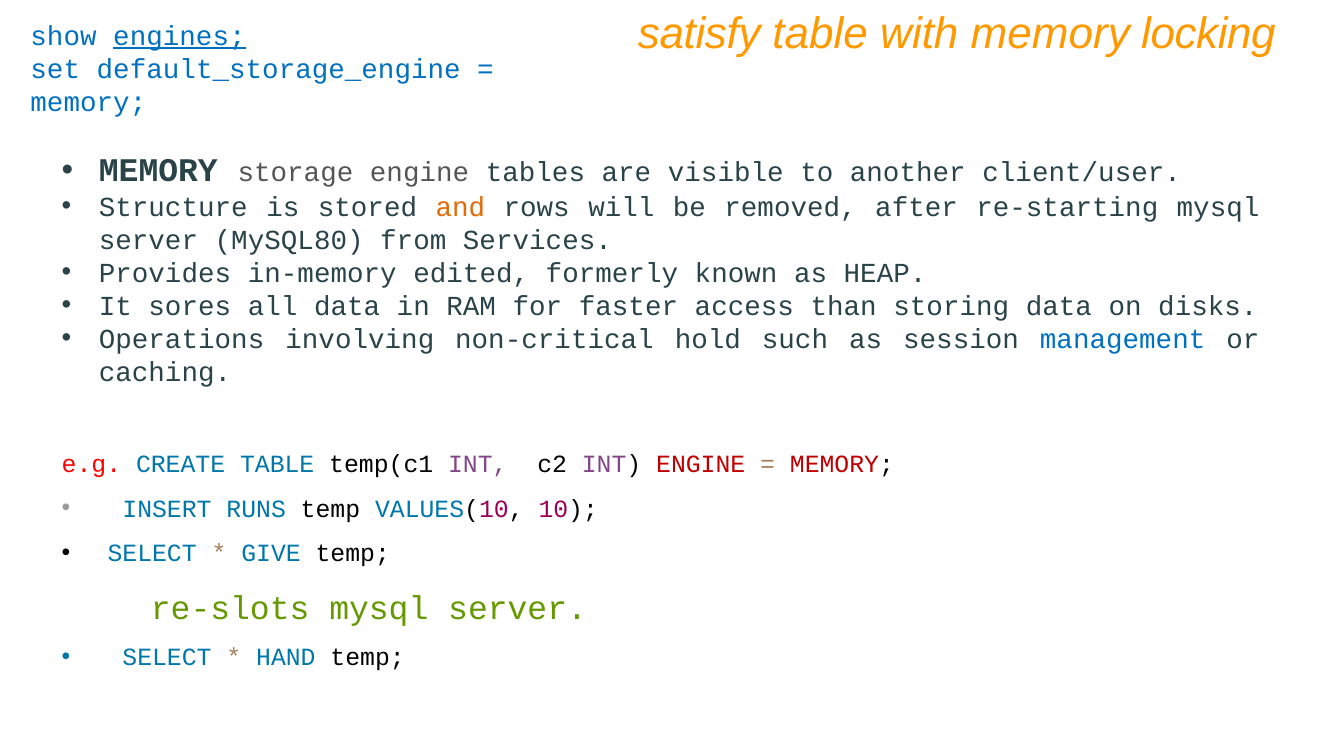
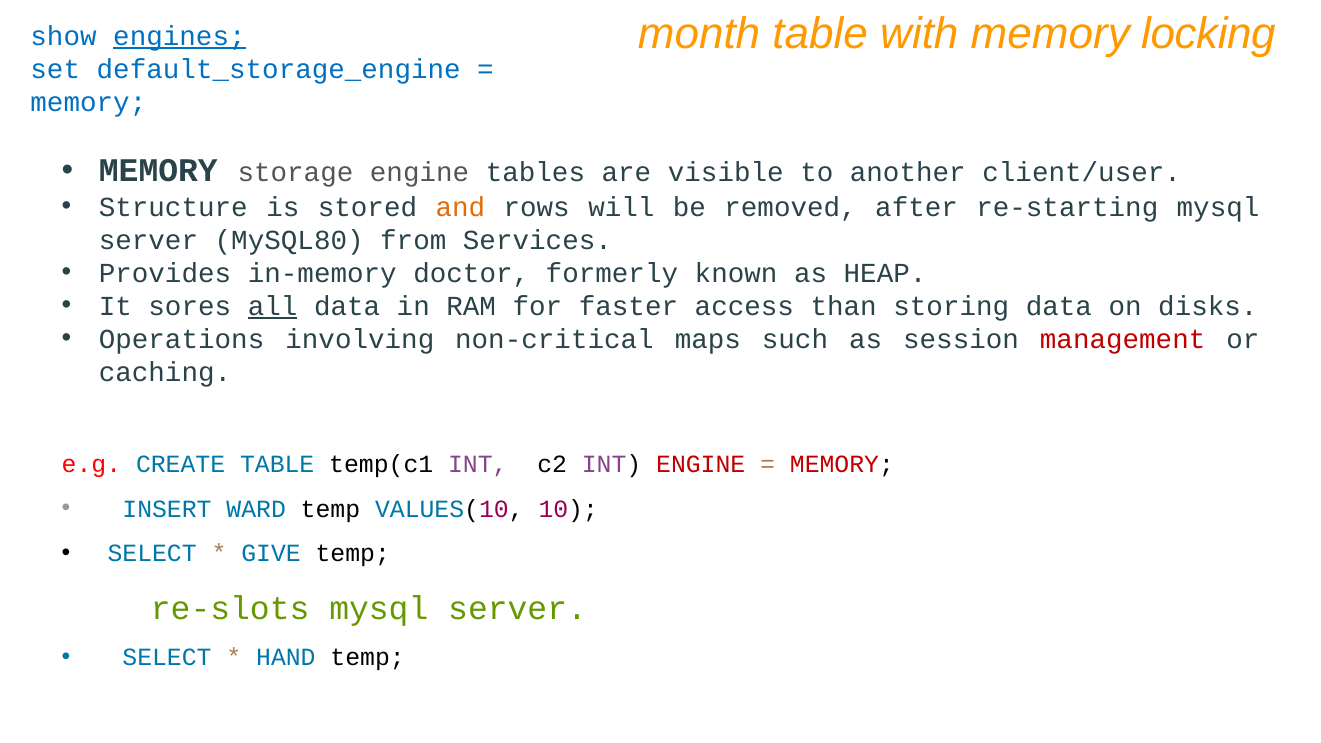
satisfy: satisfy -> month (699, 34)
edited: edited -> doctor (471, 273)
all underline: none -> present (273, 306)
hold: hold -> maps (708, 339)
management colour: blue -> red (1123, 339)
RUNS: RUNS -> WARD (256, 509)
